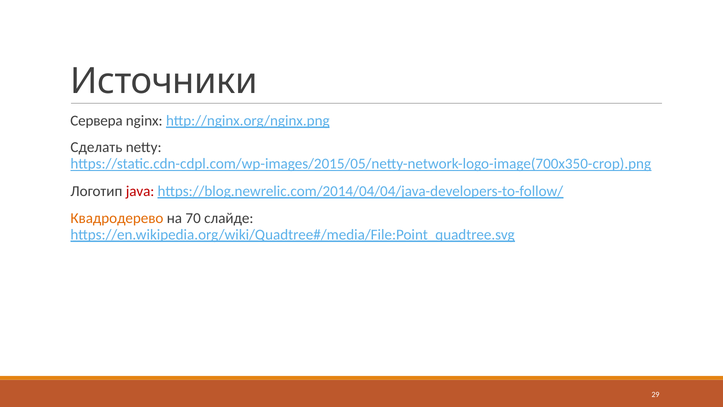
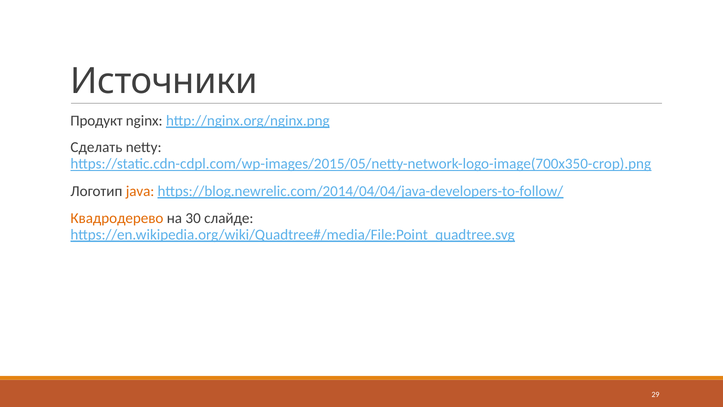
Сервера: Сервера -> Продукт (96, 120)
java colour: red -> orange (140, 191)
70: 70 -> 30 (193, 218)
